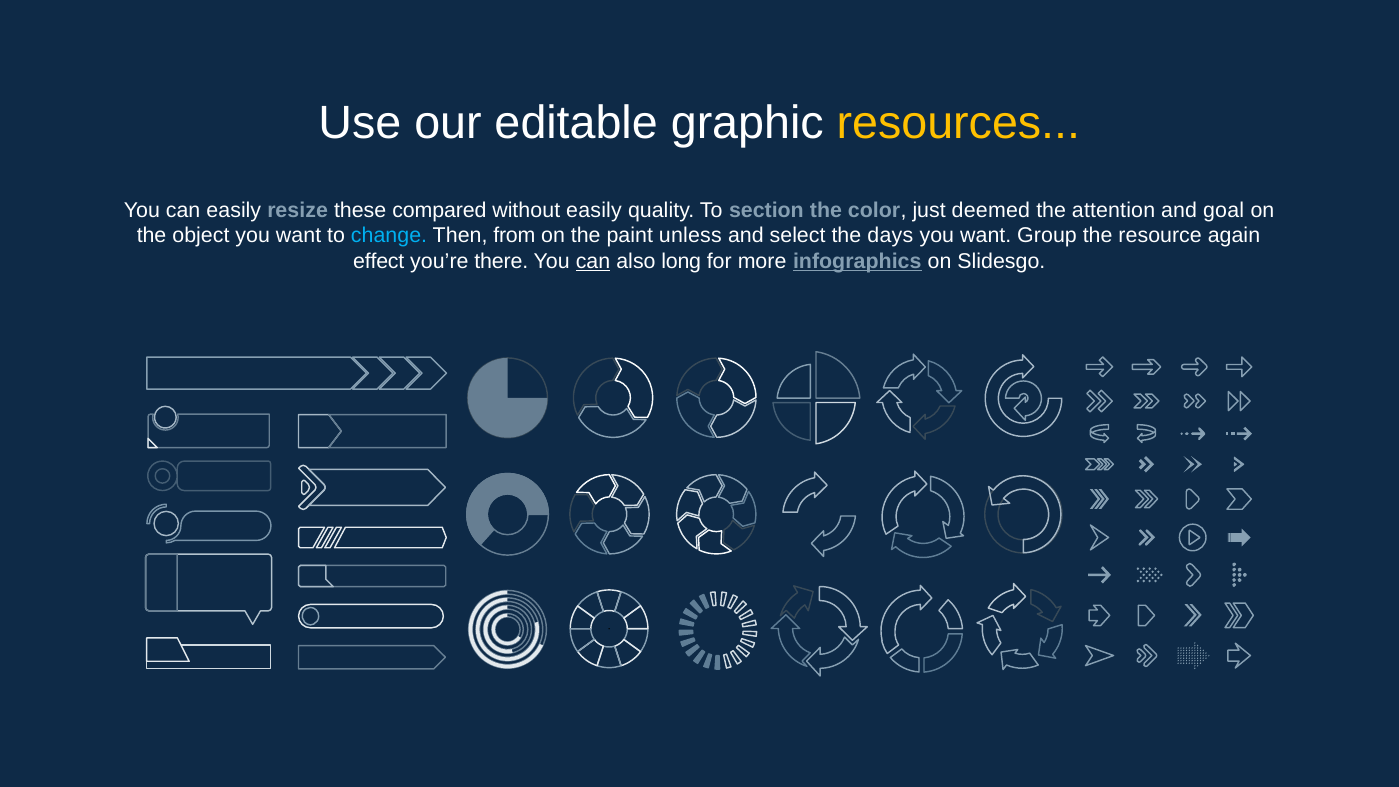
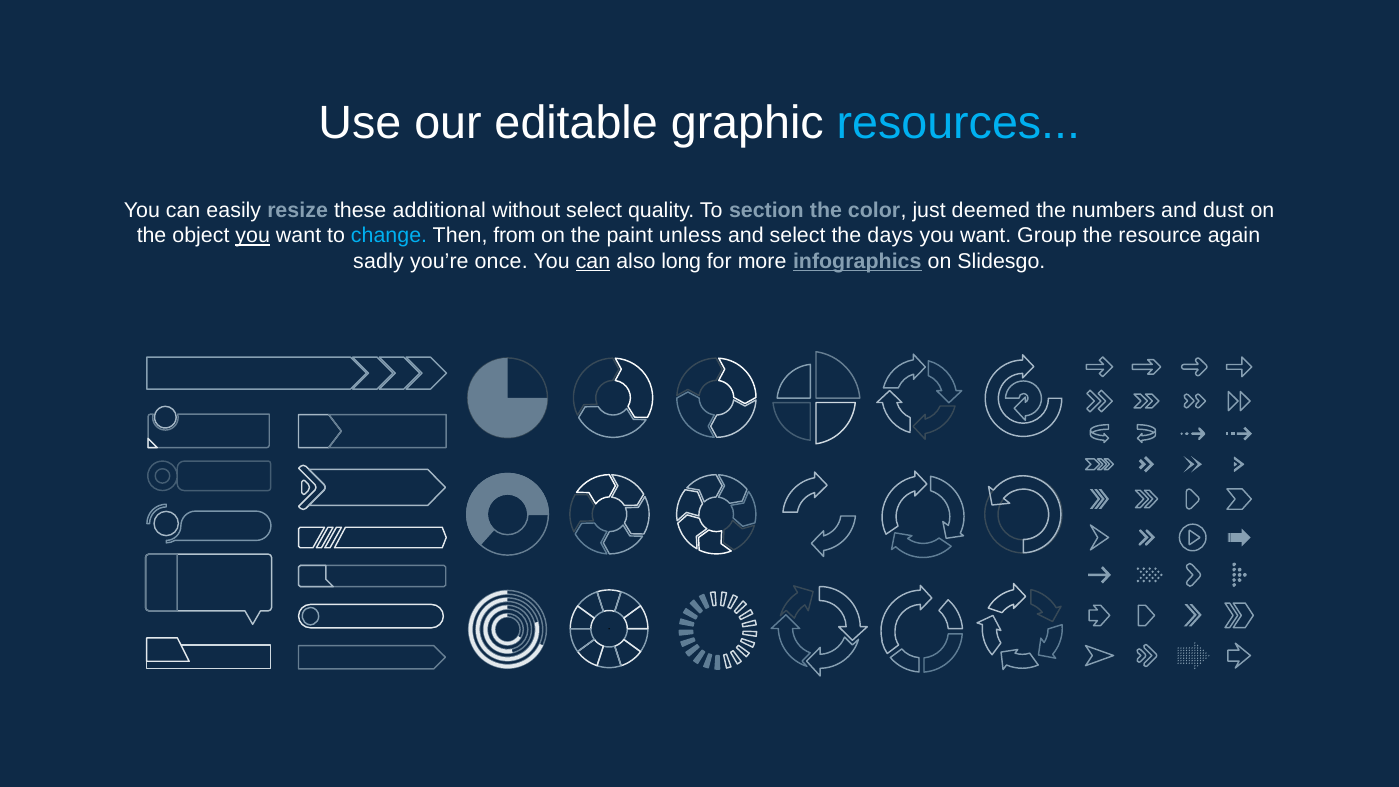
resources colour: yellow -> light blue (958, 123)
compared: compared -> additional (439, 210)
without easily: easily -> select (594, 210)
attention: attention -> numbers (1114, 210)
goal: goal -> dust (1224, 210)
you underline: none -> present (253, 236)
effect: effect -> sadly (379, 261)
there: there -> once (501, 261)
